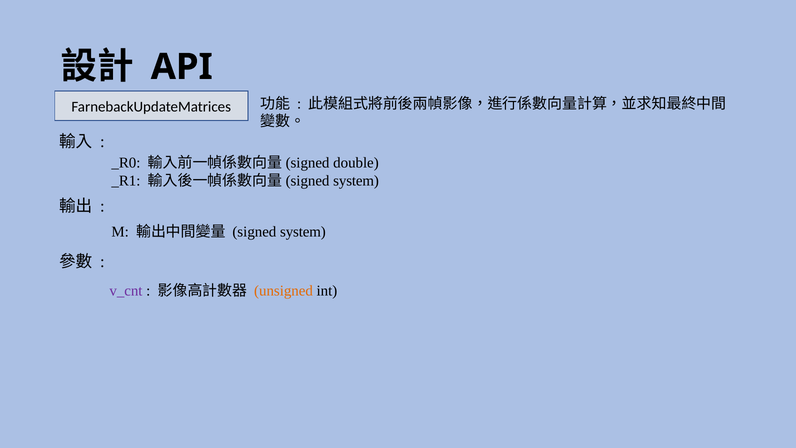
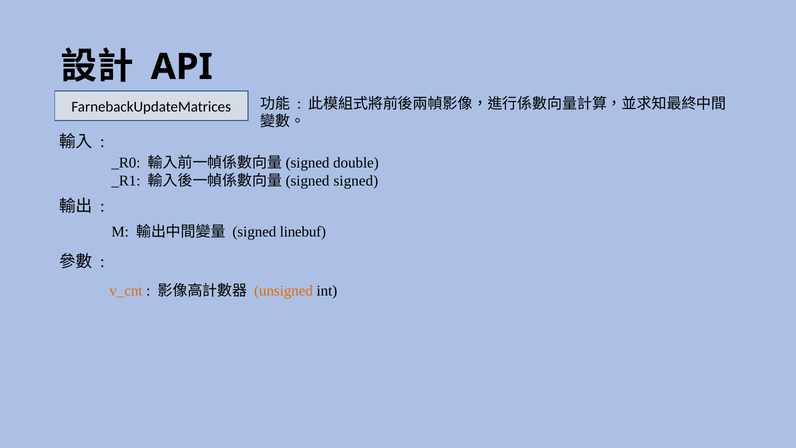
system: system -> signed (356, 181)
signed system: system -> linebuf (303, 232)
v_cnt colour: purple -> orange (126, 291)
